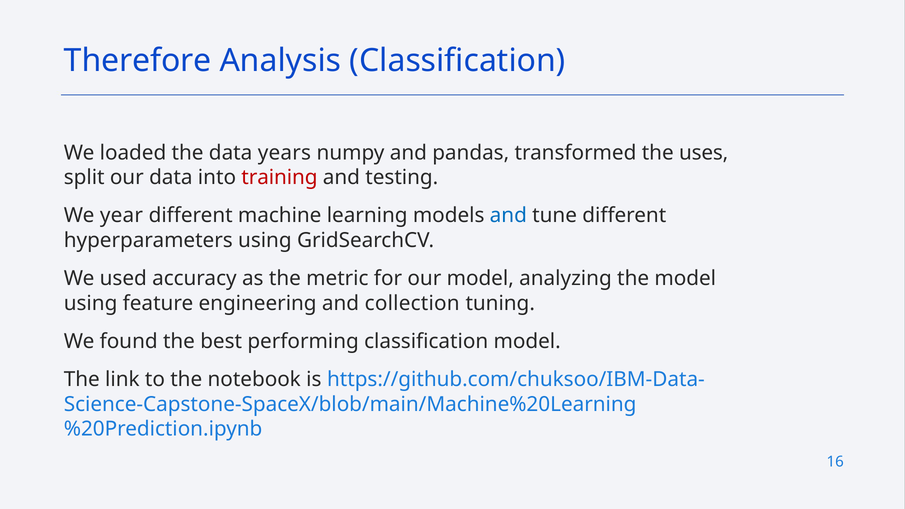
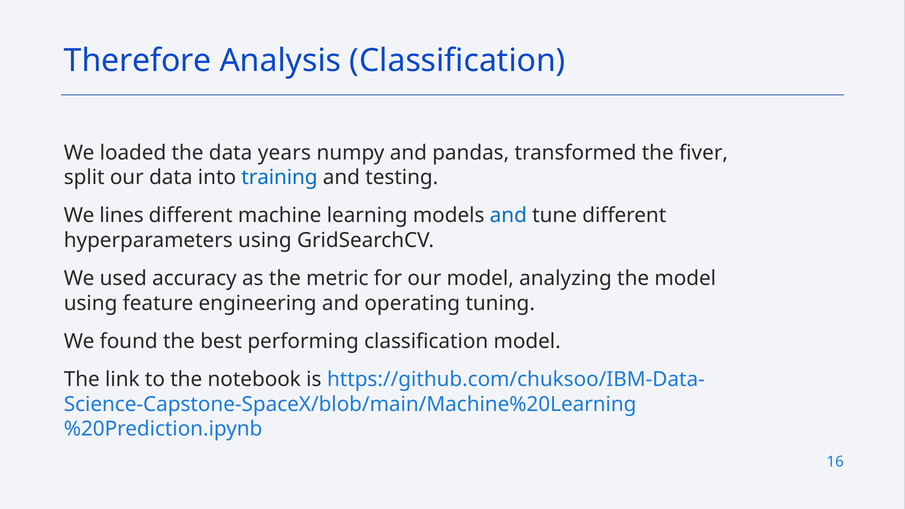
uses: uses -> fiver (704, 153)
training colour: red -> blue (279, 178)
year: year -> lines (122, 216)
collection: collection -> operating (412, 303)
